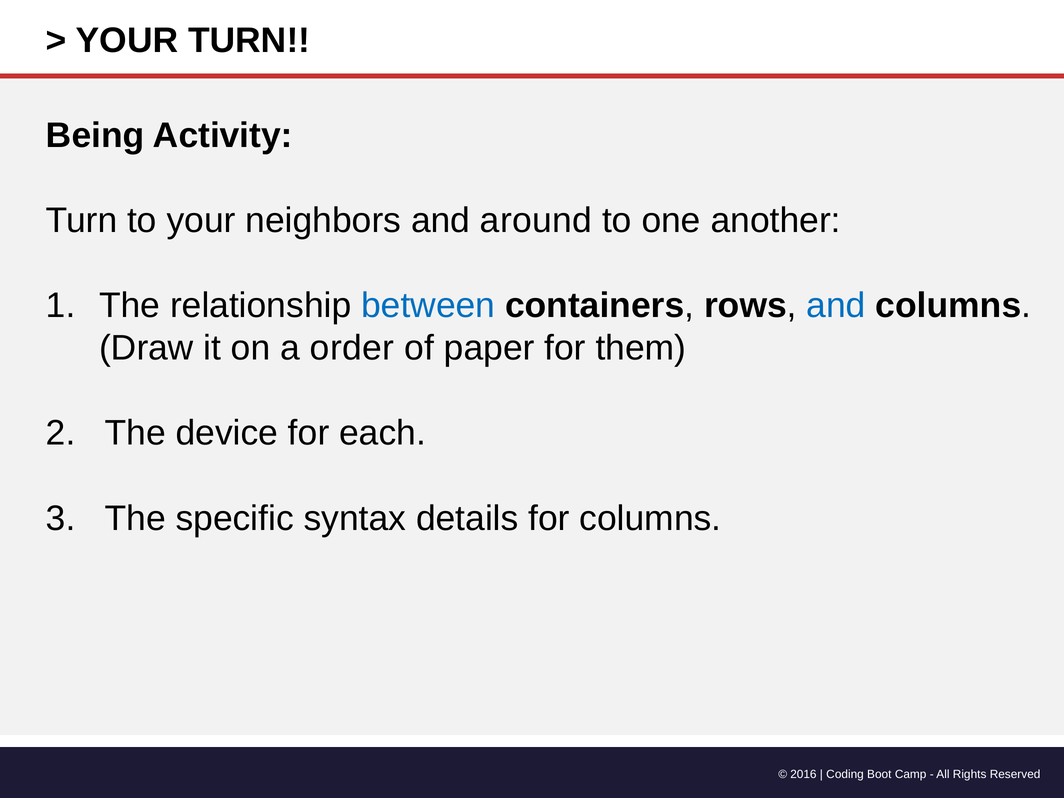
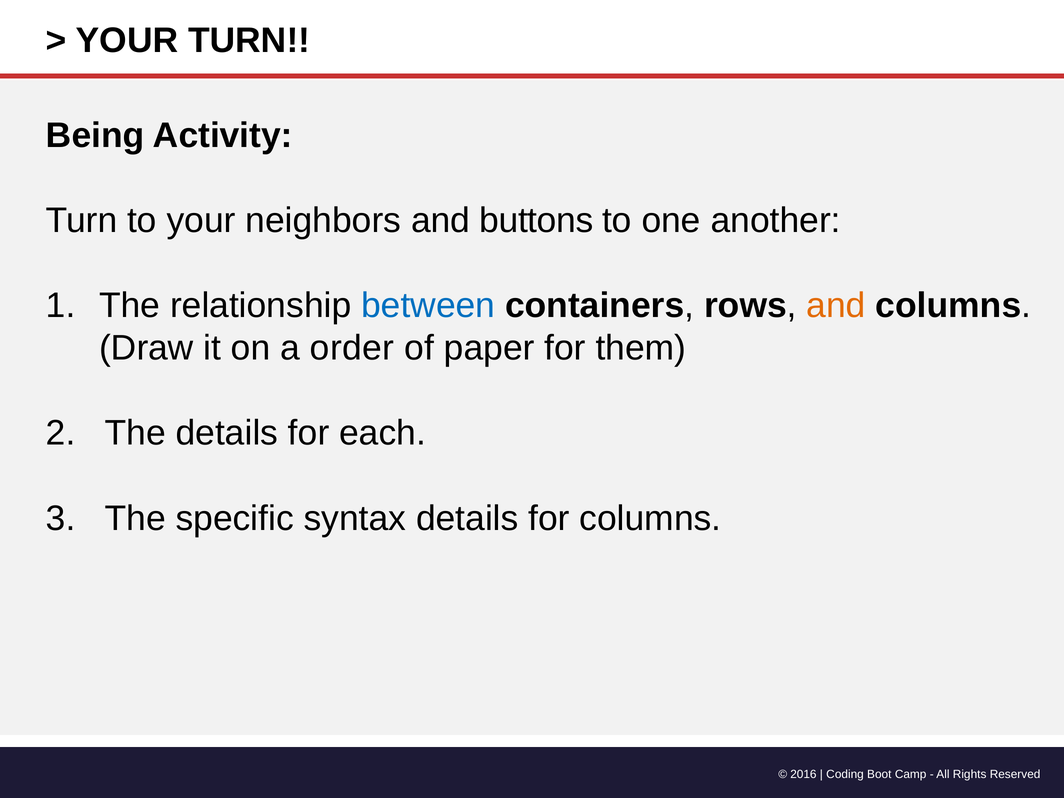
around: around -> buttons (536, 220)
and colour: blue -> orange (836, 306)
The device: device -> details (227, 433)
